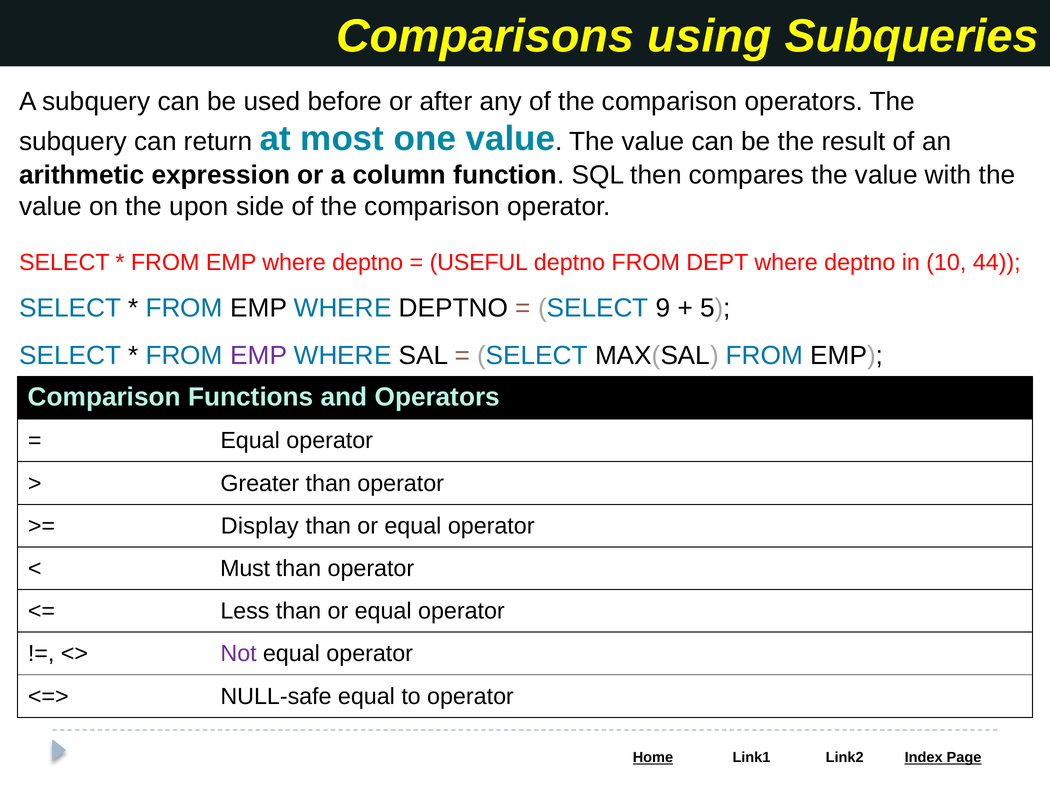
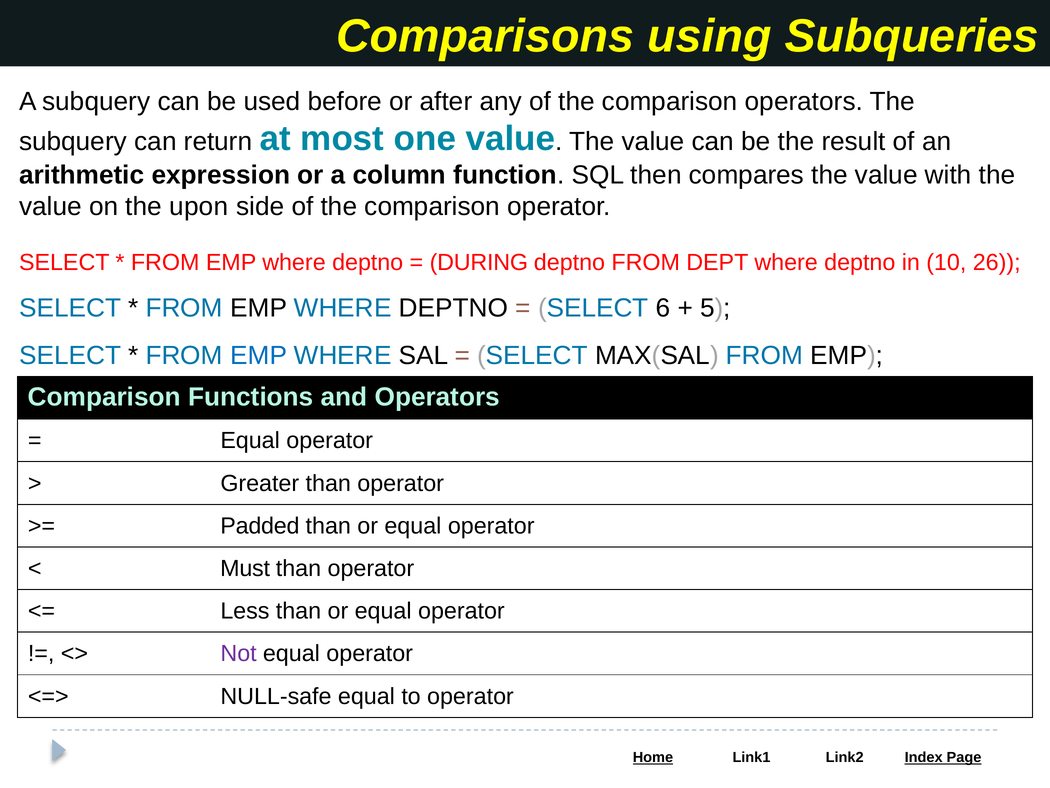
USEFUL: USEFUL -> DURING (479, 262)
44: 44 -> 26 (997, 262)
9: 9 -> 6 (663, 308)
EMP colour: purple -> blue (259, 355)
Display: Display -> Padded (260, 526)
